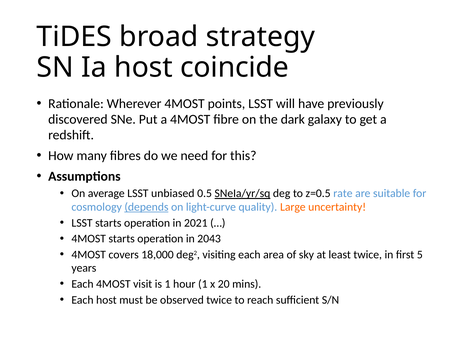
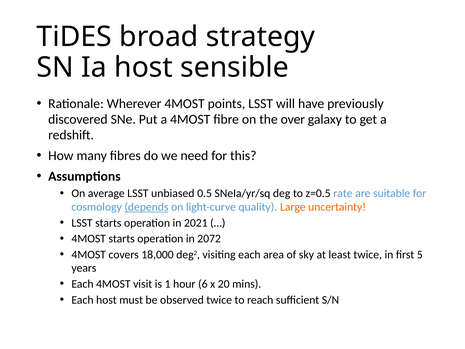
coincide: coincide -> sensible (234, 67)
dark: dark -> over (293, 119)
SNeIa/yr/sq underline: present -> none (242, 193)
2043: 2043 -> 2072 (209, 239)
hour 1: 1 -> 6 (203, 284)
